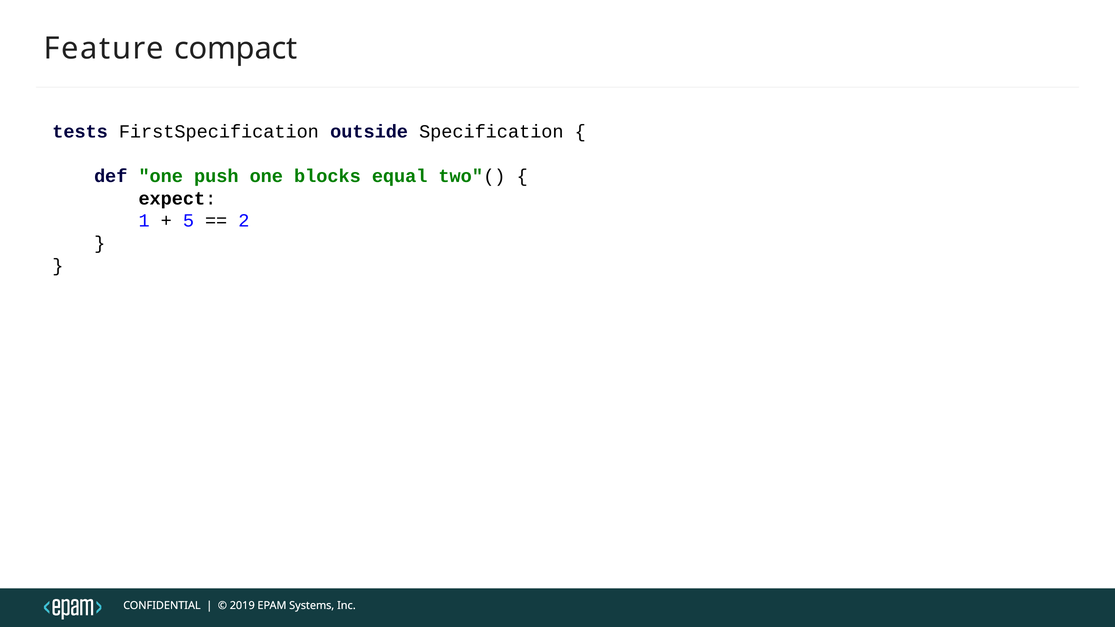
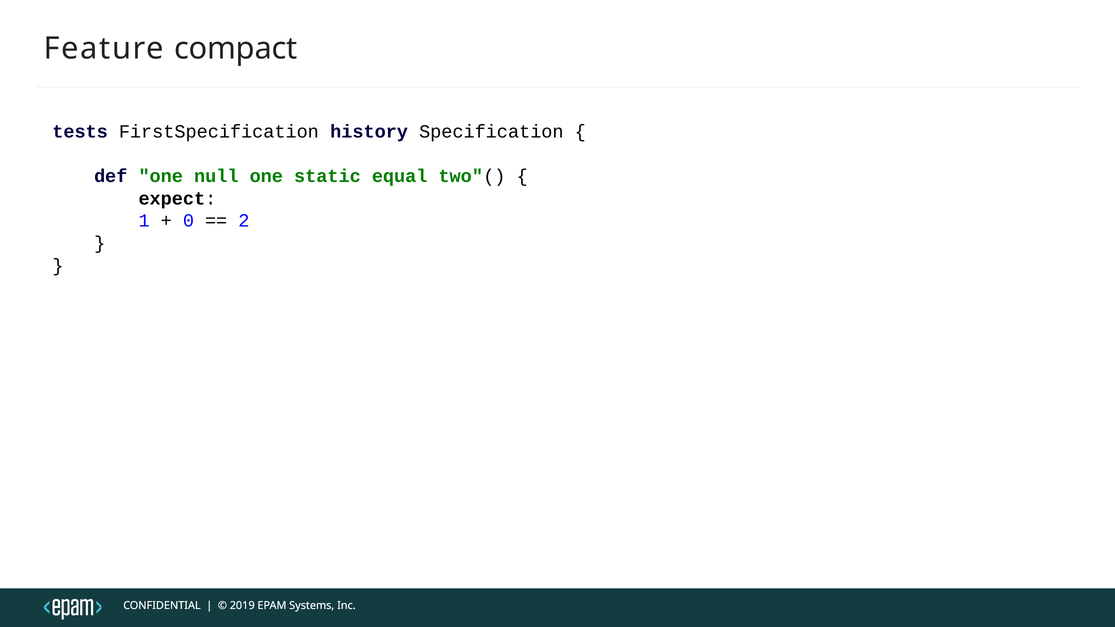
outside: outside -> history (369, 132)
push: push -> null (216, 176)
blocks: blocks -> static (327, 176)
5: 5 -> 0 (188, 221)
